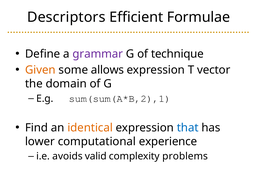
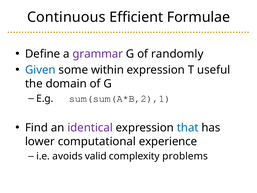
Descriptors: Descriptors -> Continuous (66, 17)
technique: technique -> randomly (177, 54)
Given colour: orange -> blue (40, 70)
allows: allows -> within (107, 70)
vector: vector -> useful (214, 70)
identical colour: orange -> purple (90, 128)
